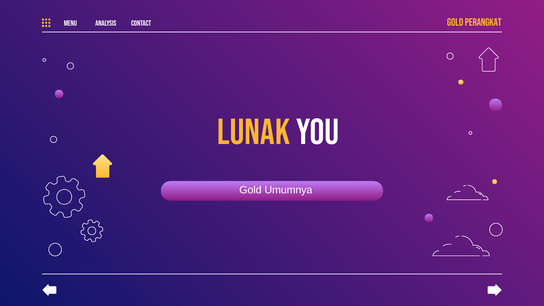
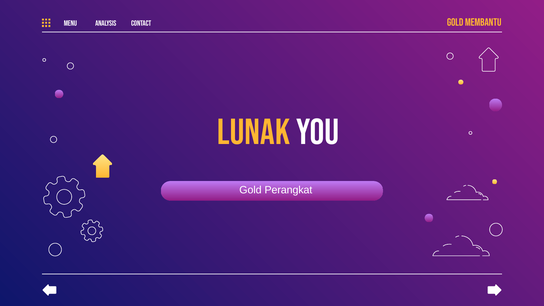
perangkat: perangkat -> membantu (483, 22)
Umumnya: Umumnya -> Perangkat (288, 190)
